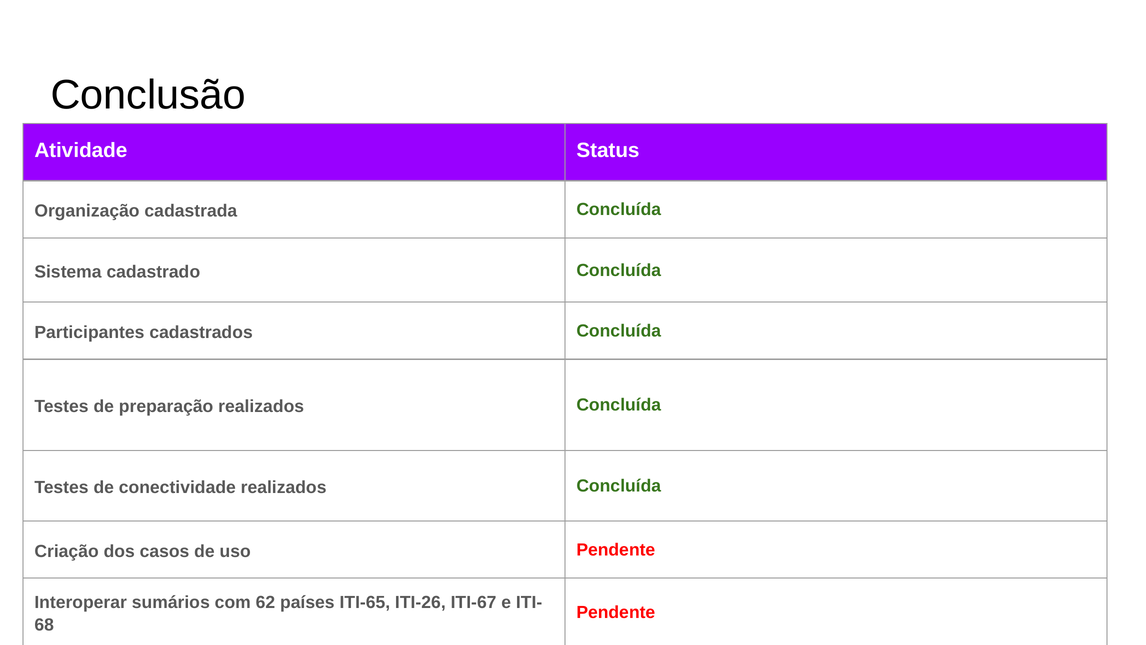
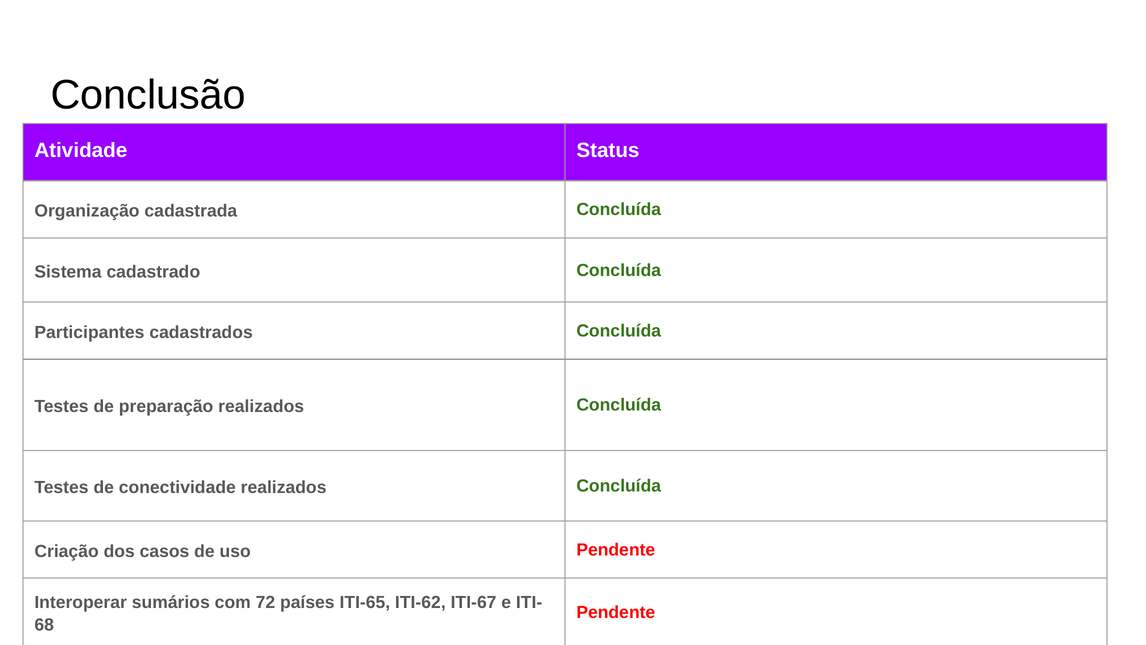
62: 62 -> 72 (265, 602)
ITI-26: ITI-26 -> ITI-62 (420, 602)
